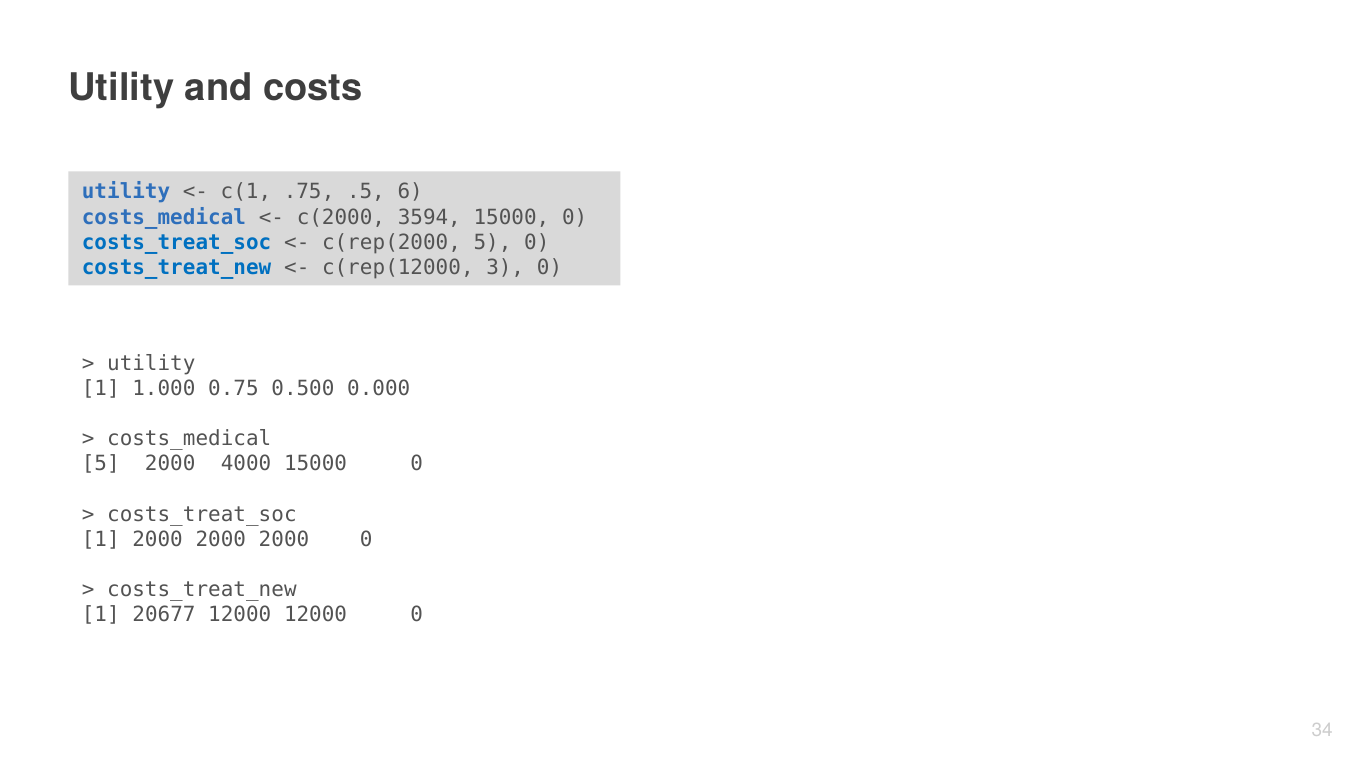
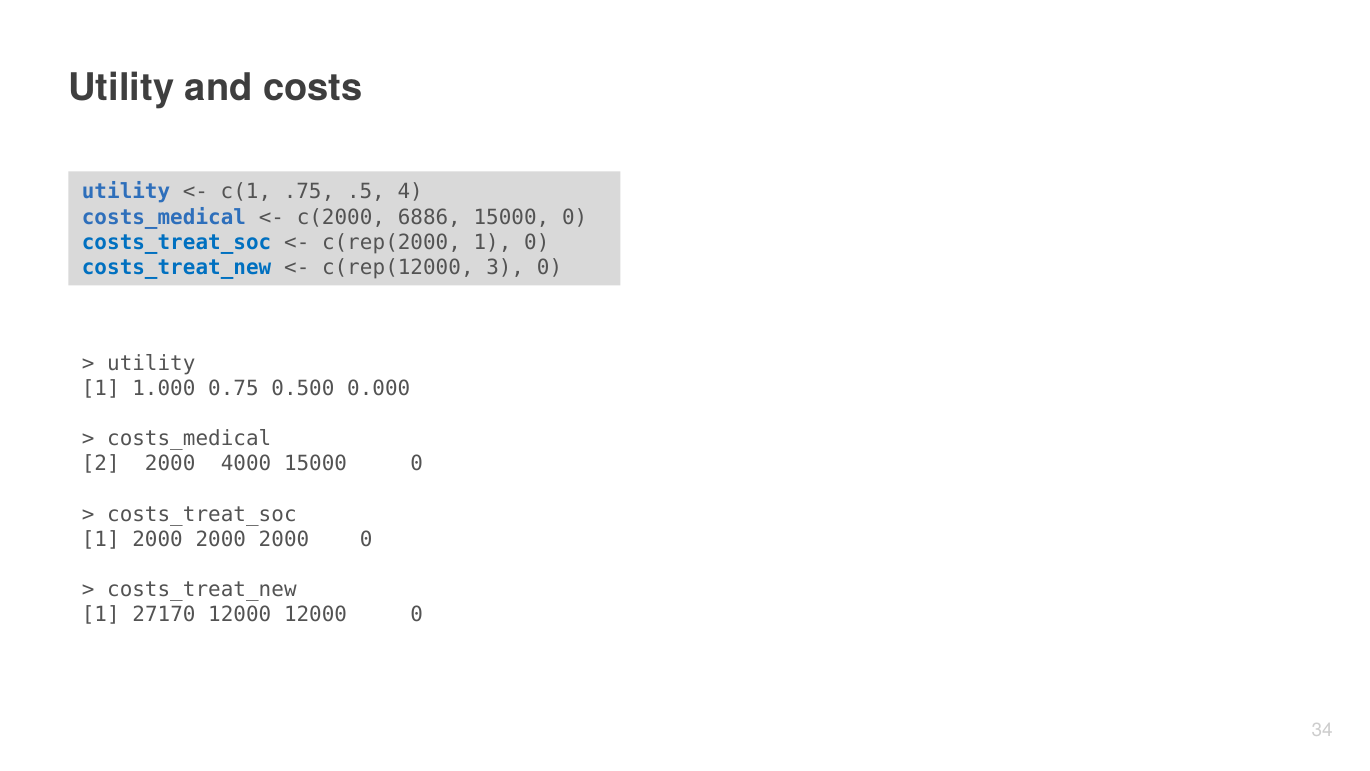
6: 6 -> 4 (410, 192)
3594: 3594 -> 6886 (429, 217)
c(rep(2000 5: 5 -> 1 (493, 242)
5: 5 -> 2 (101, 464)
20677: 20677 -> 27170 (164, 615)
